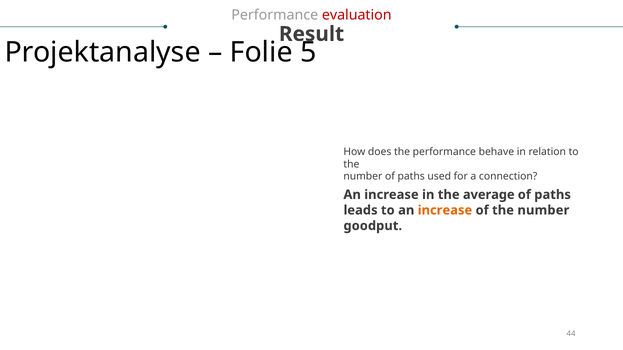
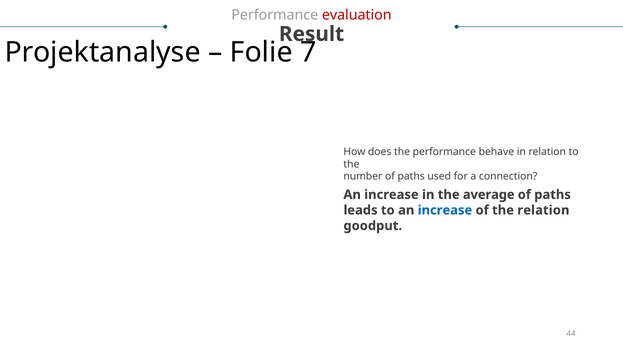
5: 5 -> 7 (308, 52)
increase colour: orange -> blue (445, 210)
of the number: number -> relation (543, 210)
